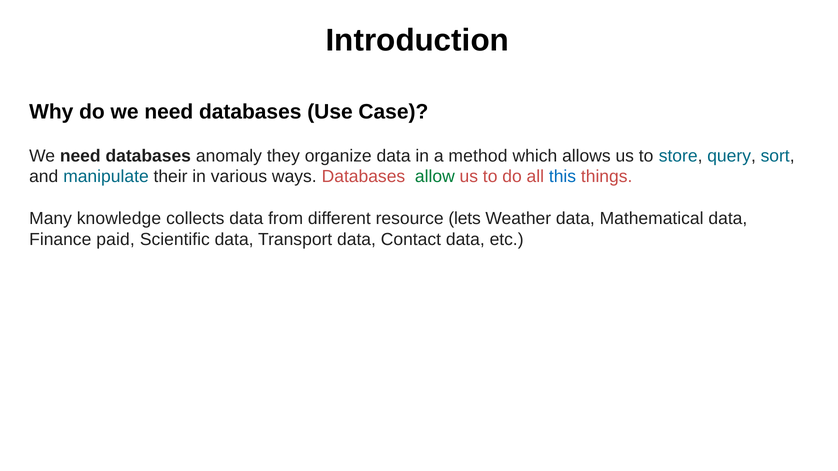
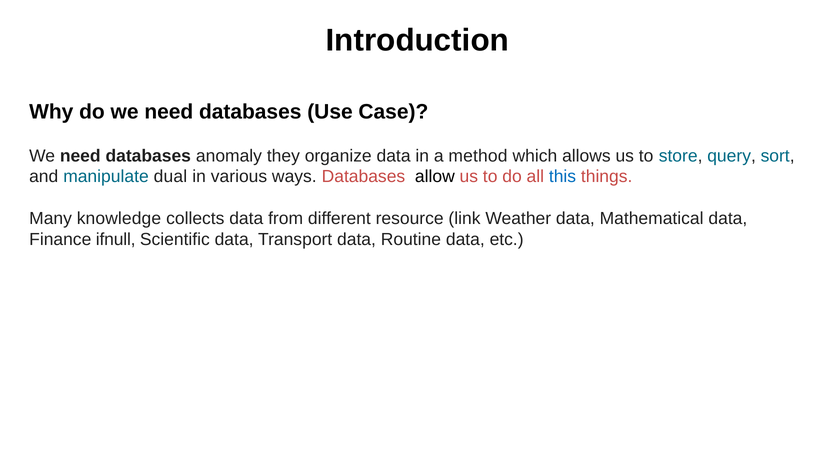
their: their -> dual (170, 177)
allow colour: green -> black (435, 177)
lets: lets -> link (465, 219)
paid: paid -> ifnull (116, 240)
Contact: Contact -> Routine (411, 240)
